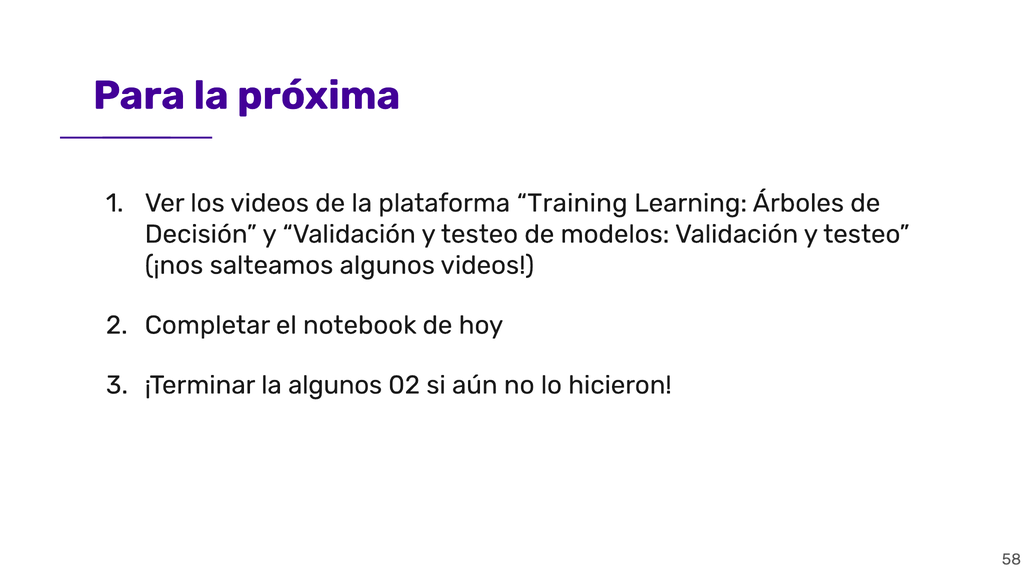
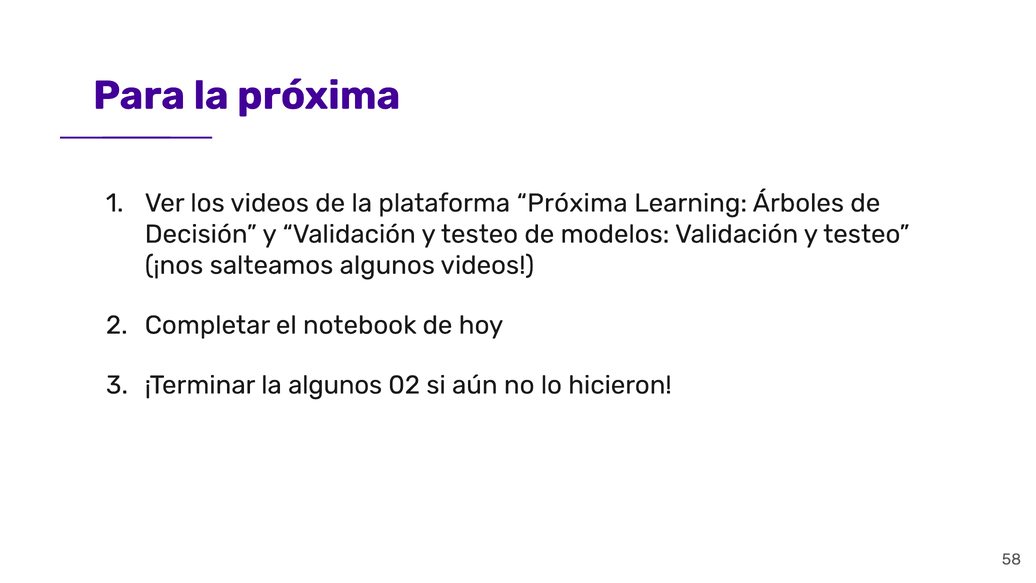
plataforma Training: Training -> Próxima (572, 203)
